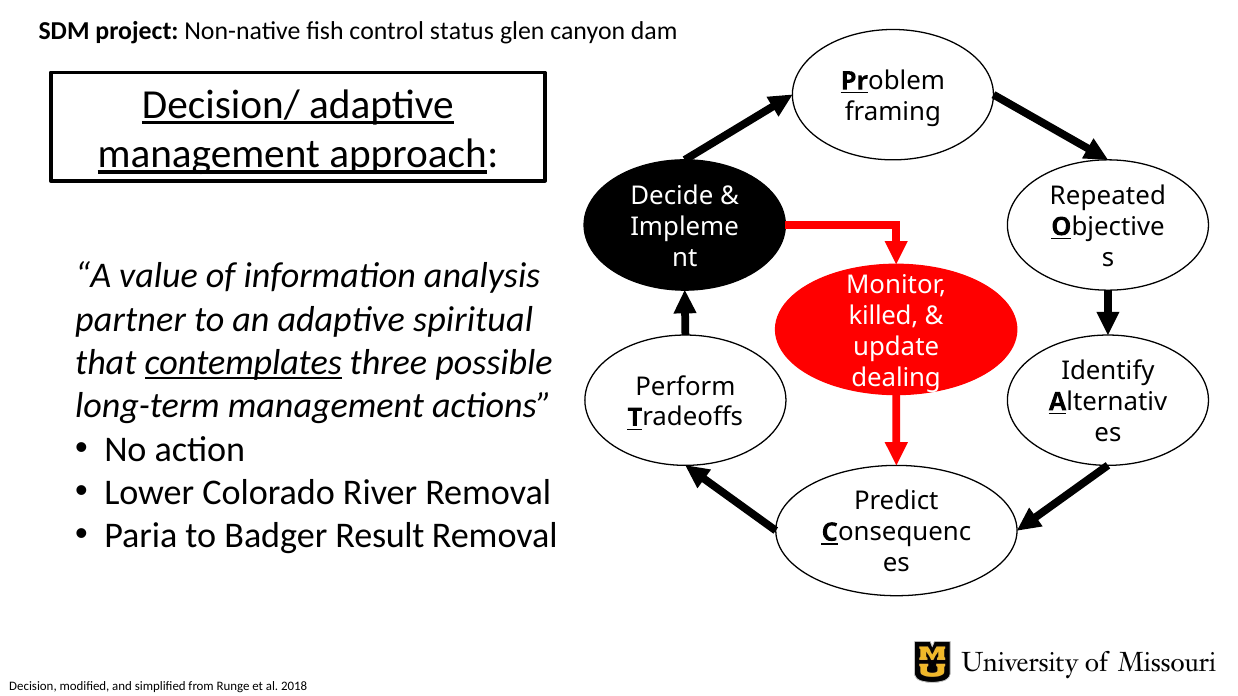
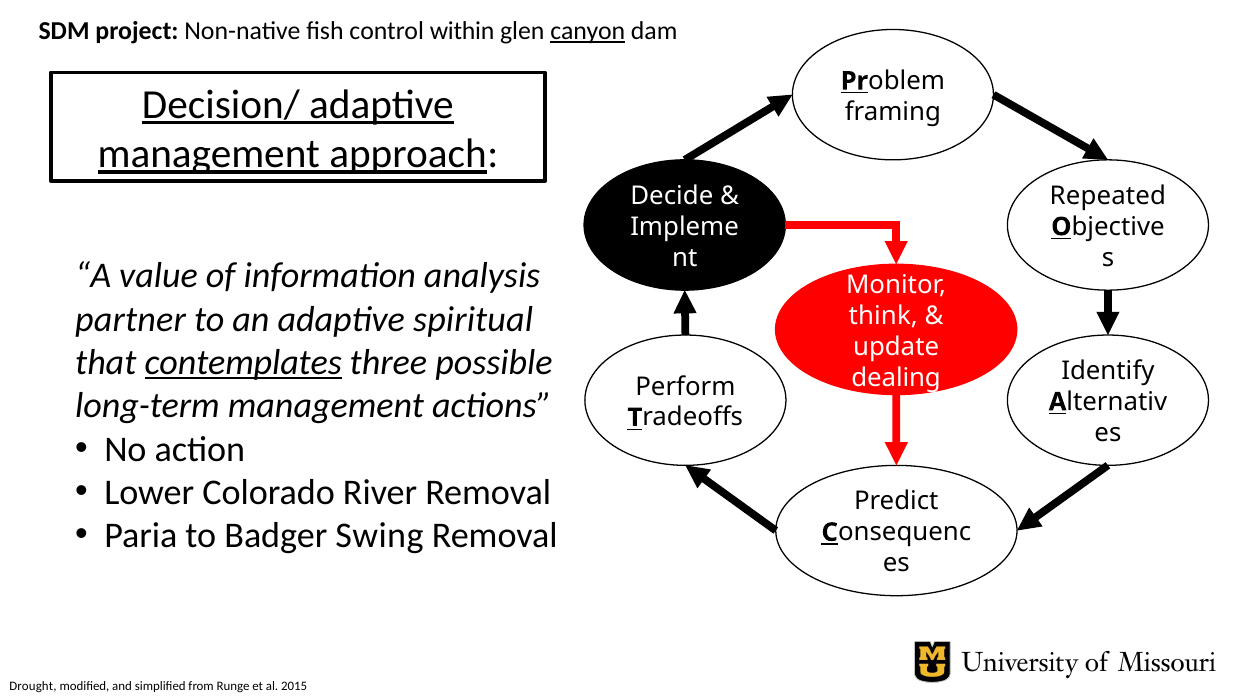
status: status -> within (462, 31)
canyon underline: none -> present (588, 31)
killed: killed -> think (883, 316)
Result: Result -> Swing (379, 536)
Decision: Decision -> Drought (33, 686)
2018: 2018 -> 2015 (294, 686)
